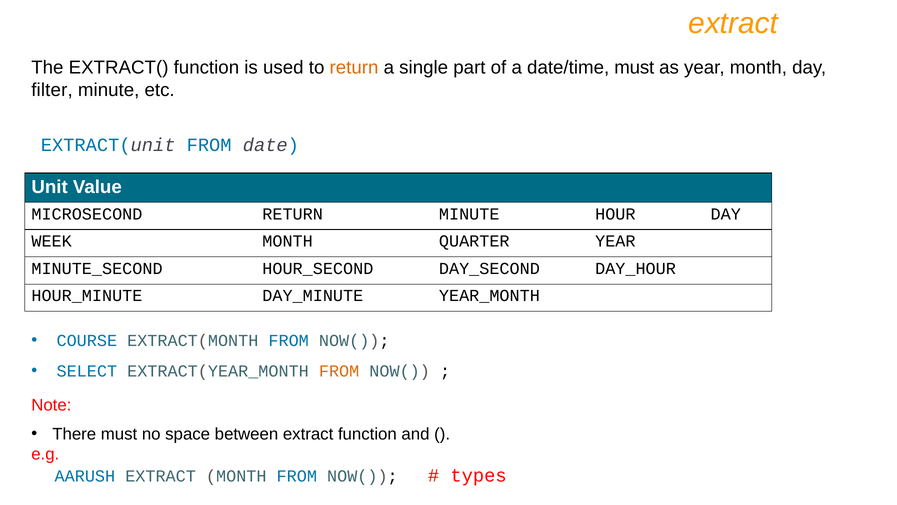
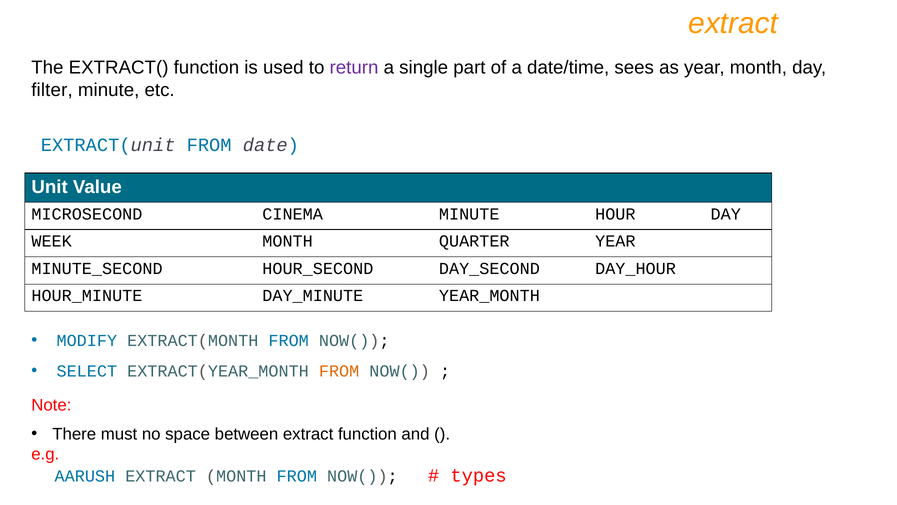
return colour: orange -> purple (354, 68)
date/time must: must -> sees (634, 68)
MICROSECOND RETURN: RETURN -> CINEMA (293, 214)
COURSE: COURSE -> MODIFY (87, 340)
